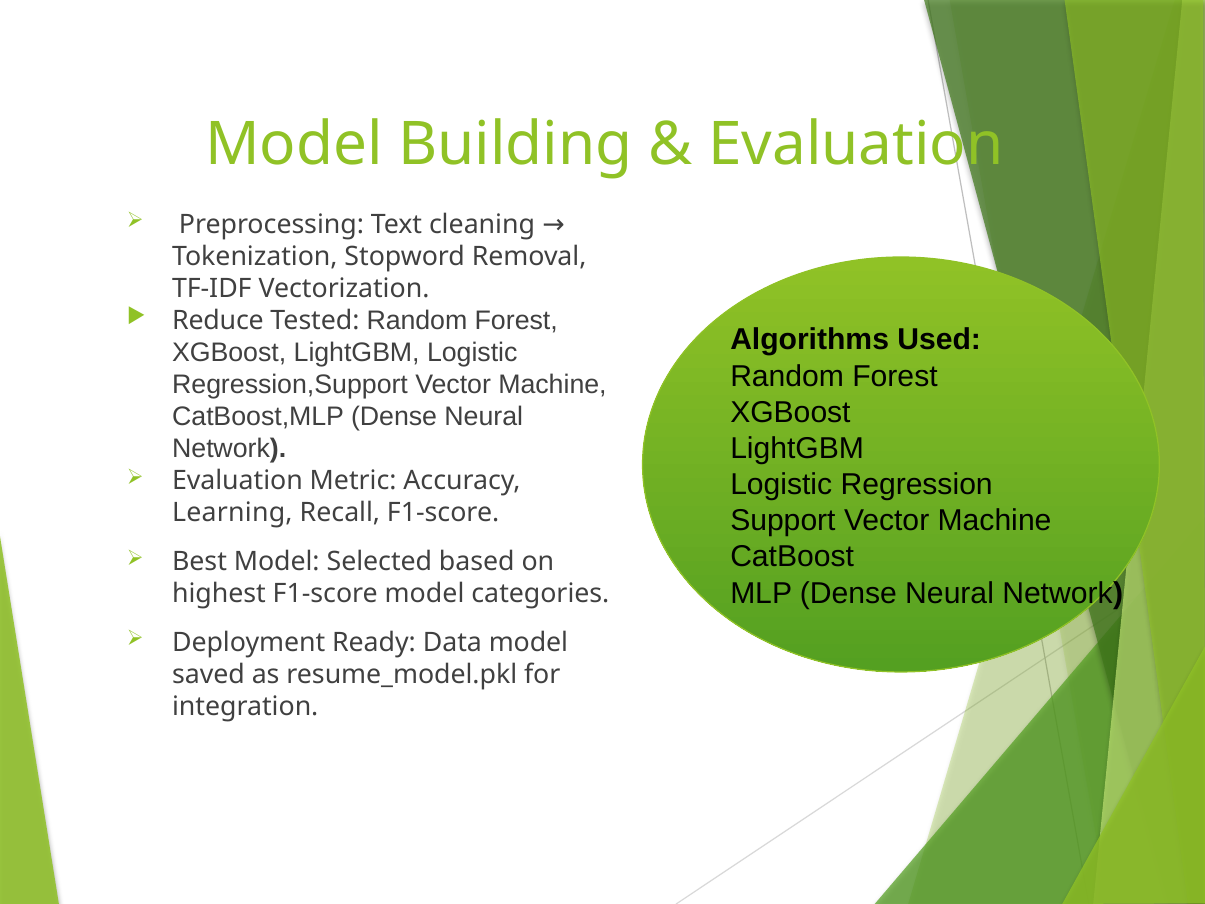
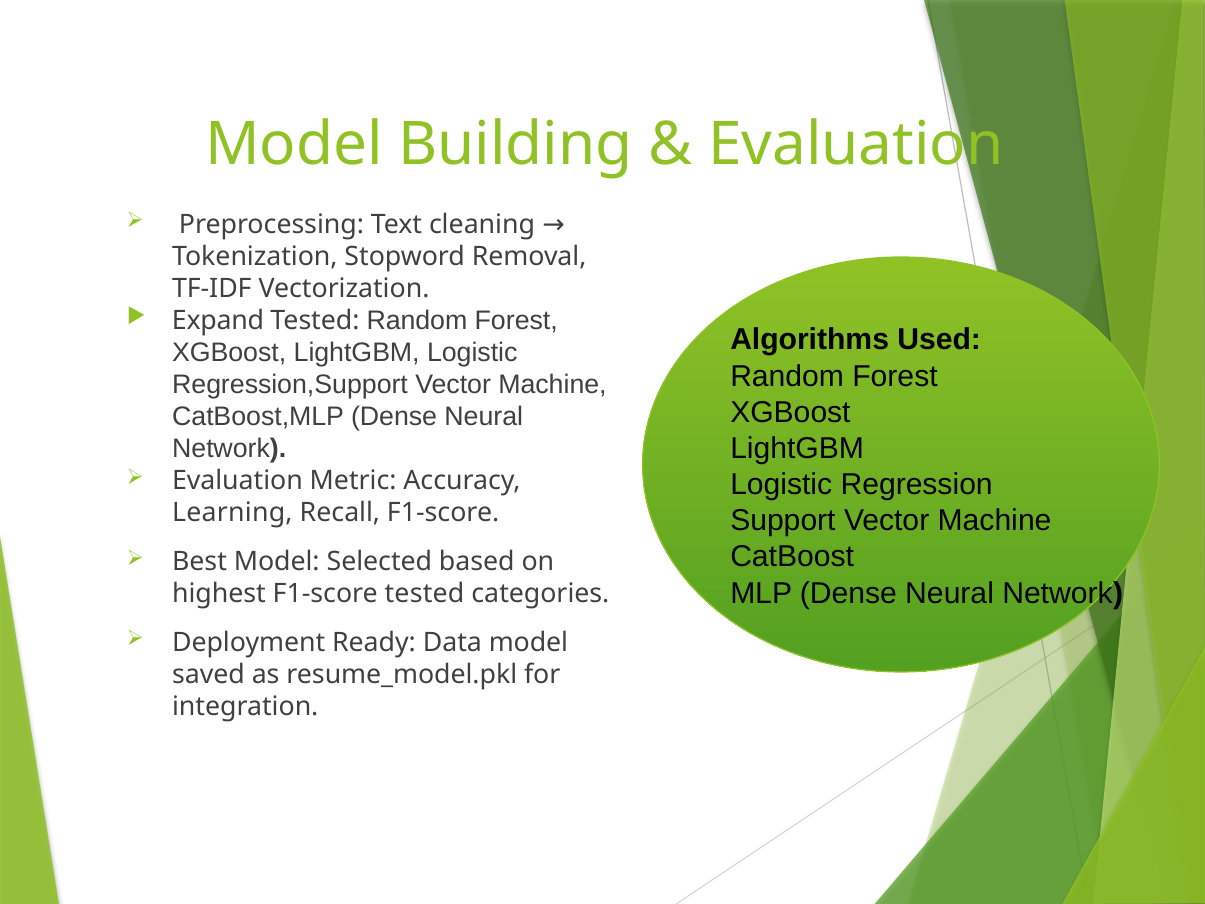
Reduce: Reduce -> Expand (218, 320)
F1-score model: model -> tested (424, 594)
